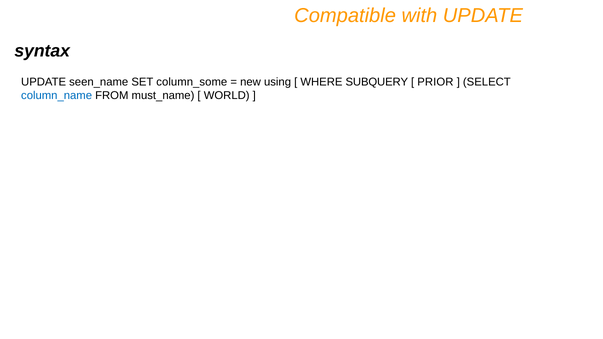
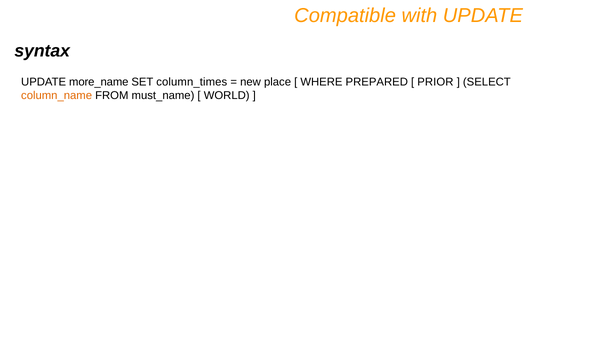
seen_name: seen_name -> more_name (99, 82)
column_some: column_some -> column_times (192, 82)
using: using -> place (278, 82)
SUBQUERY: SUBQUERY -> PREPARED (377, 82)
column_name colour: blue -> orange (57, 95)
